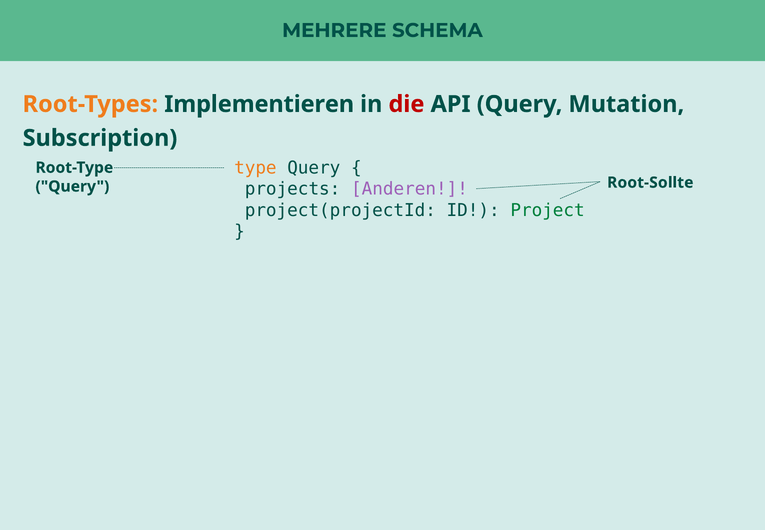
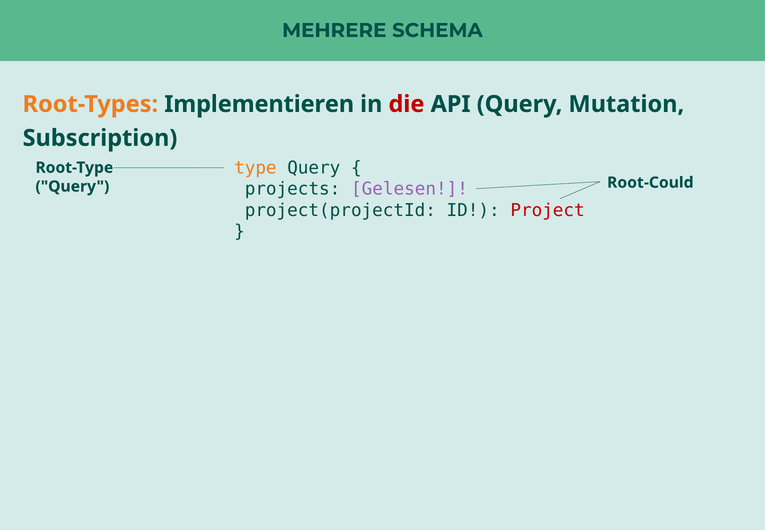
Anderen: Anderen -> Gelesen (409, 189)
Root-Sollte: Root-Sollte -> Root-Could (650, 182)
Project colour: green -> red (548, 210)
